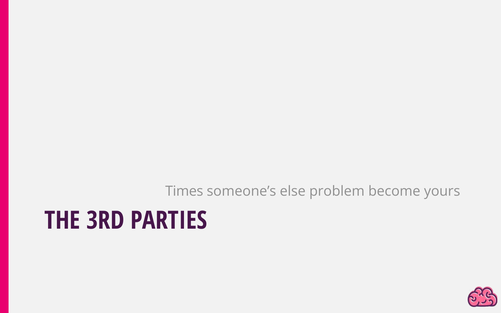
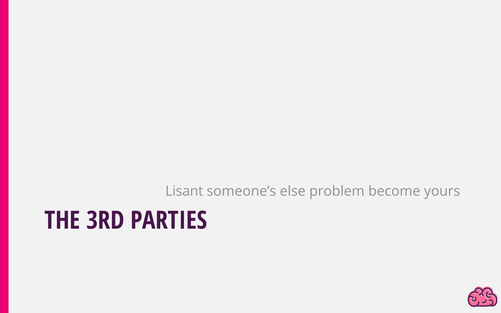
Times: Times -> Lisant (184, 191)
